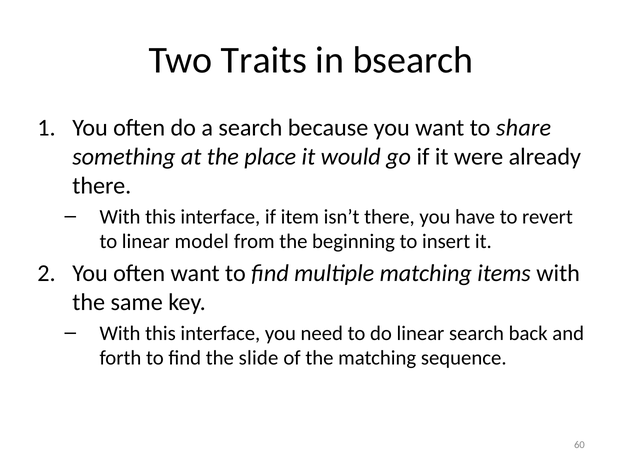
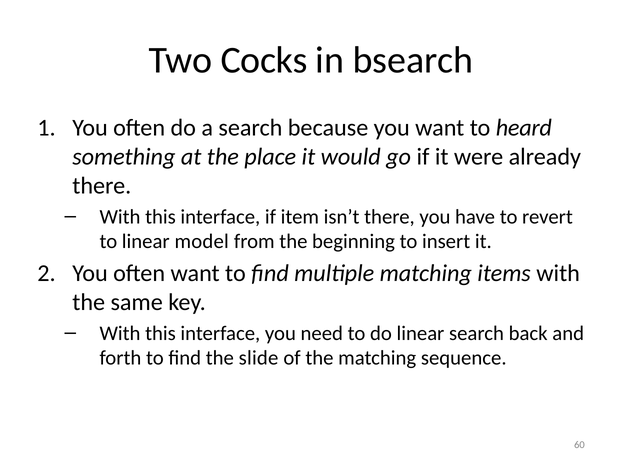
Traits: Traits -> Cocks (264, 60)
share: share -> heard (524, 128)
